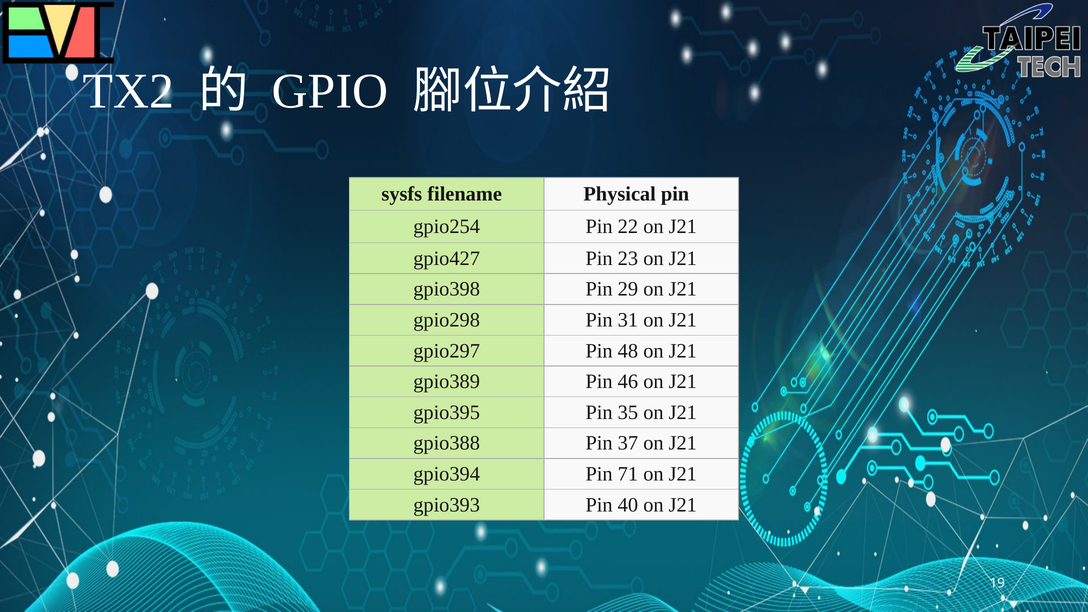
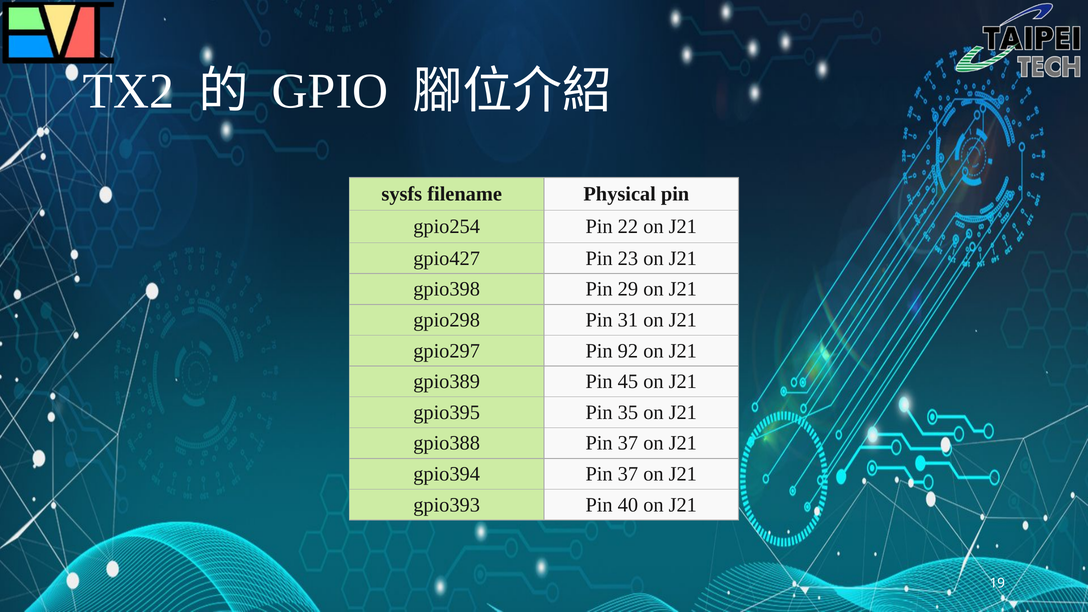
48: 48 -> 92 (628, 351)
46: 46 -> 45 (628, 382)
gpio394 Pin 71: 71 -> 37 (628, 474)
